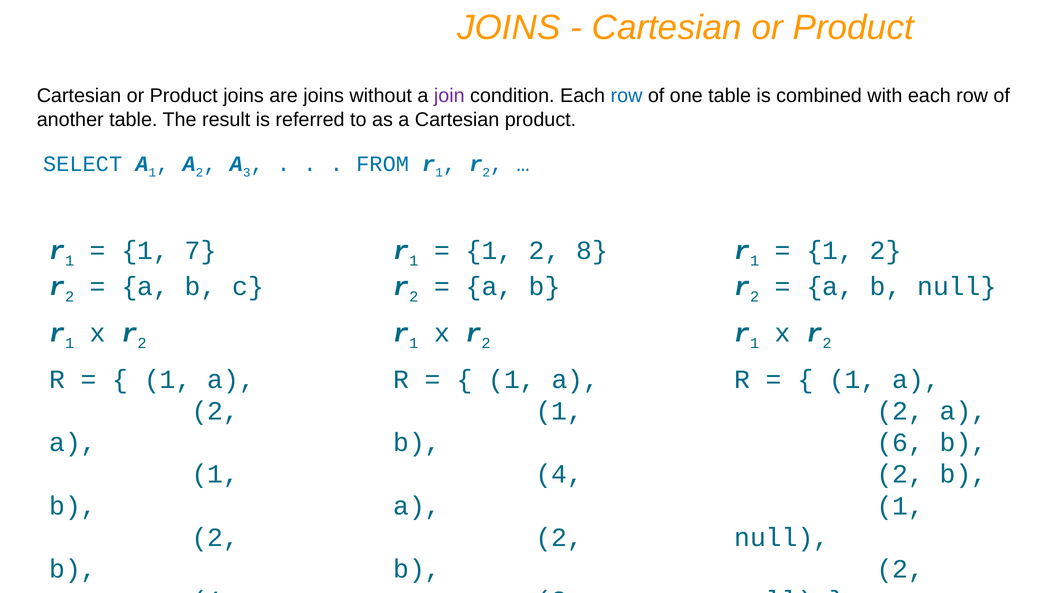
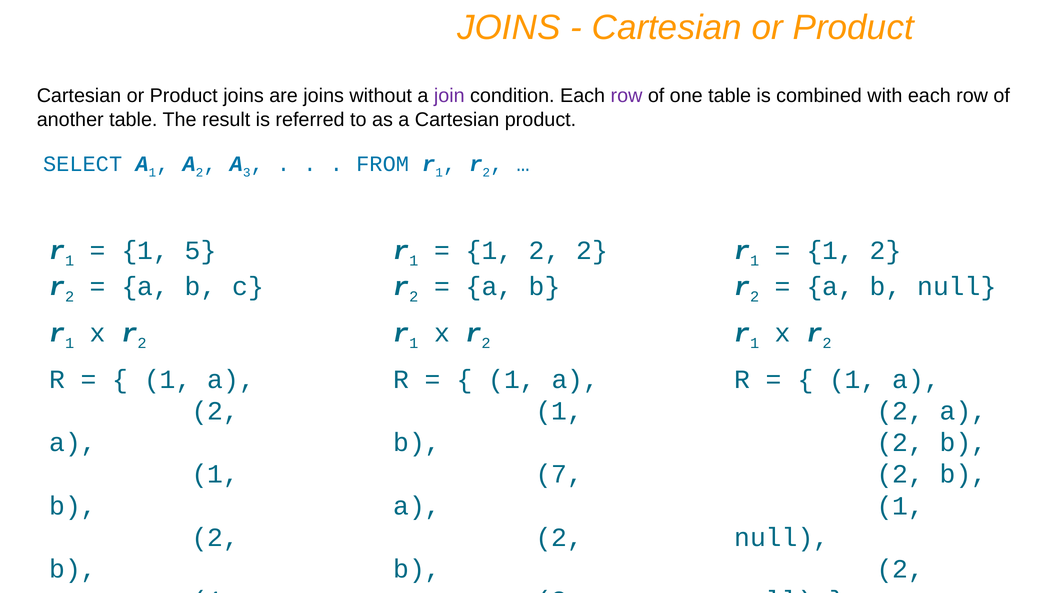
row colour: blue -> purple (626, 96)
7: 7 -> 5 (201, 250)
2 8: 8 -> 2 (592, 250)
6: 6 -> 2 (900, 443)
4: 4 -> 7 (559, 474)
